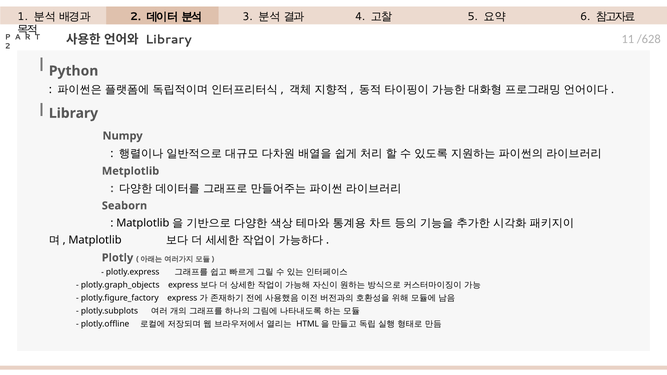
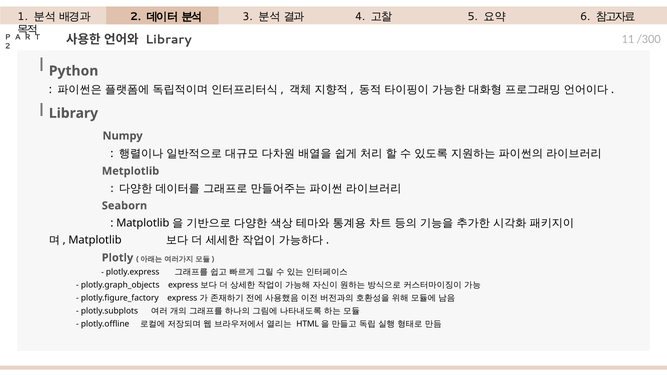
/628: /628 -> /300 (649, 39)
